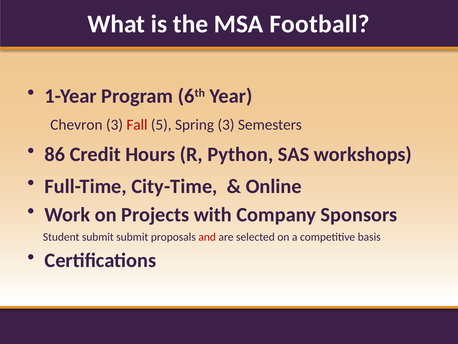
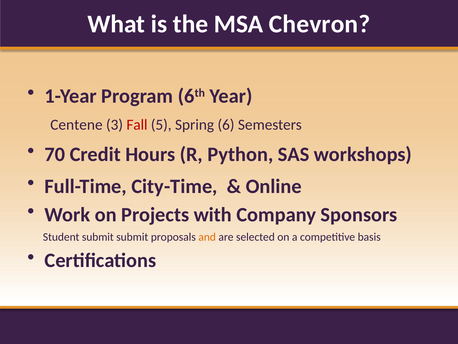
Football: Football -> Chevron (320, 24)
Chevron: Chevron -> Centene (76, 125)
Spring 3: 3 -> 6 (226, 125)
86: 86 -> 70 (55, 154)
and colour: red -> orange (207, 237)
